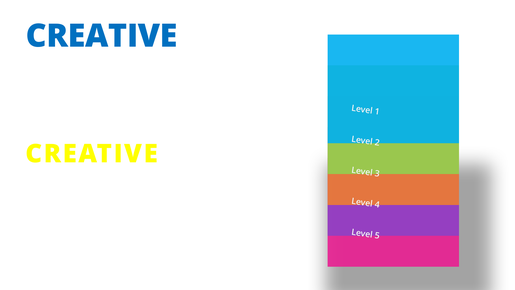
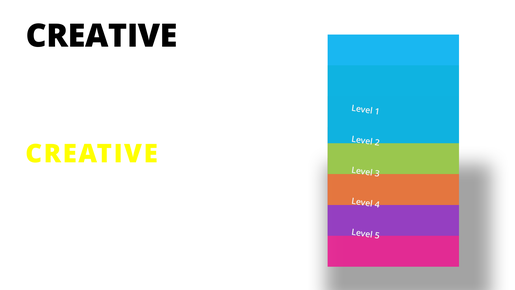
CREATIVE colour: blue -> black (102, 36)
